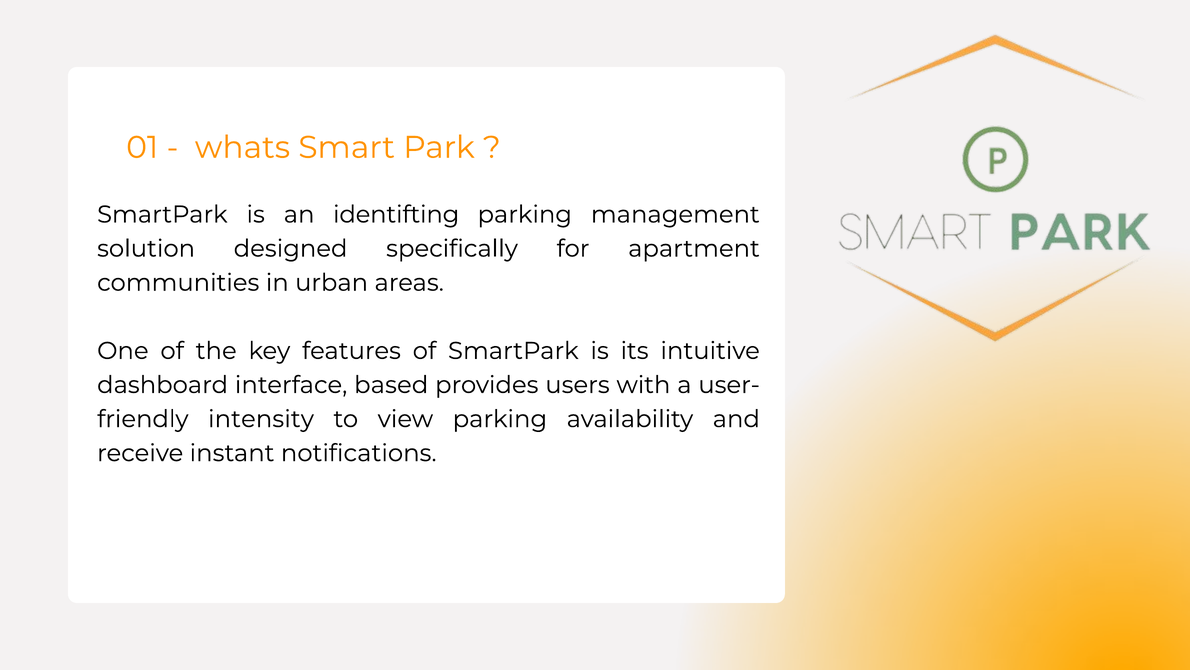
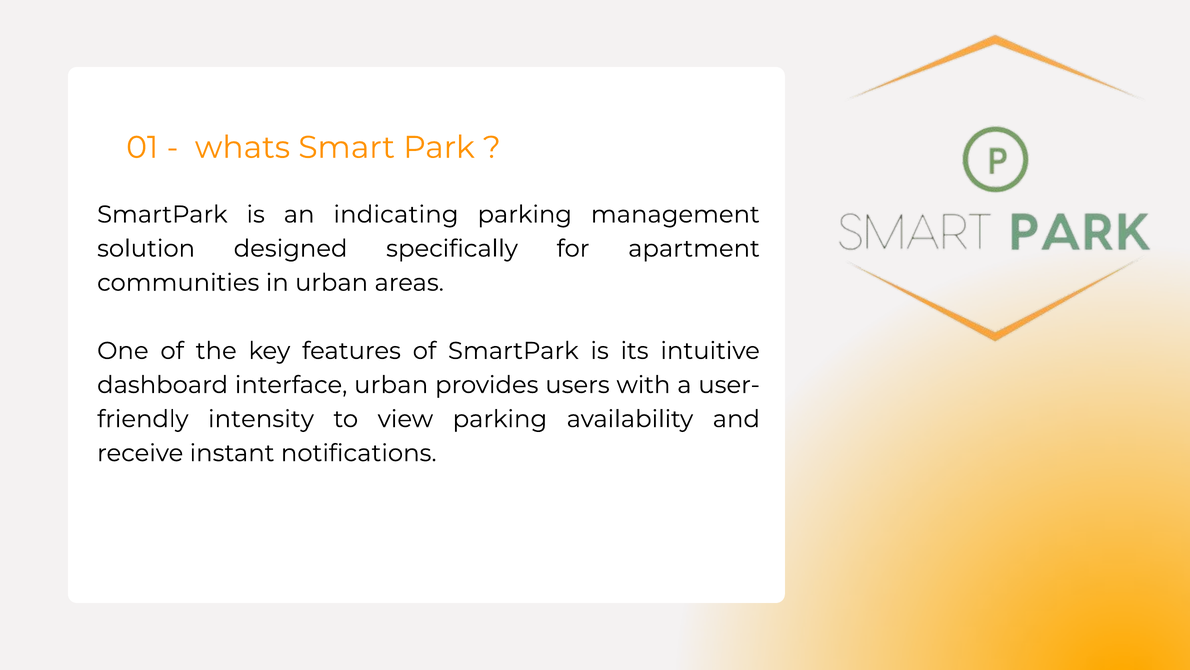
identifting: identifting -> indicating (396, 214)
interface based: based -> urban (391, 385)
